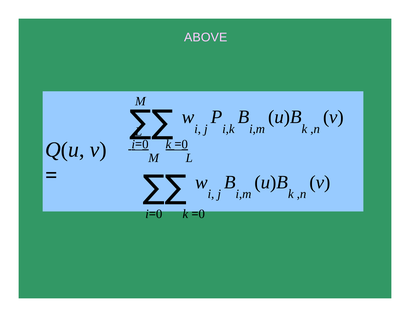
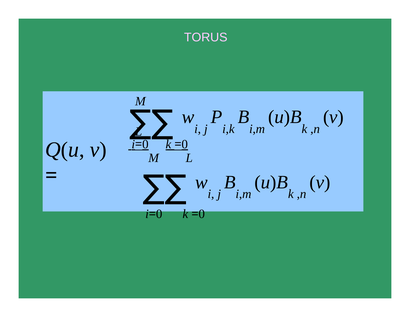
ABOVE: ABOVE -> TORUS (206, 37)
